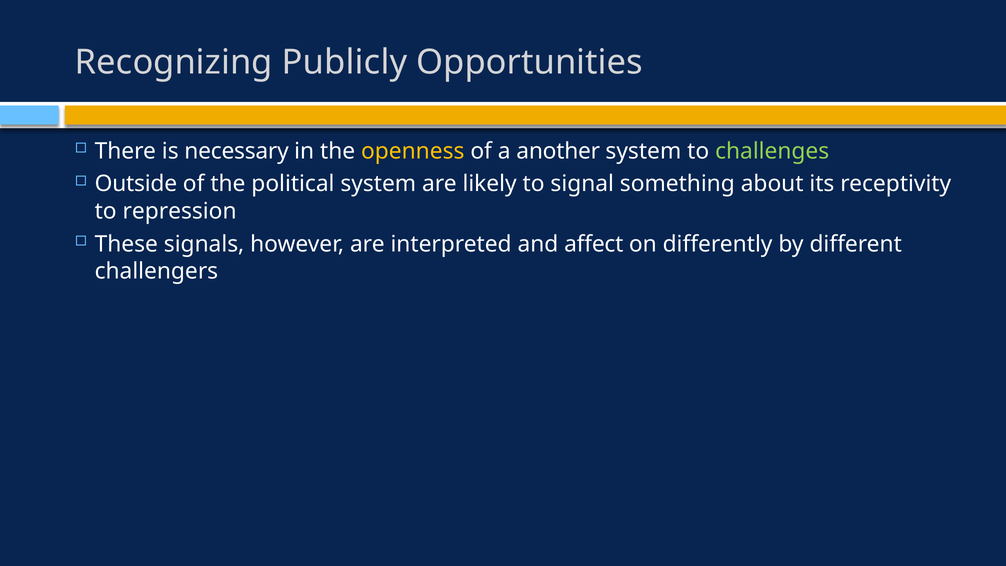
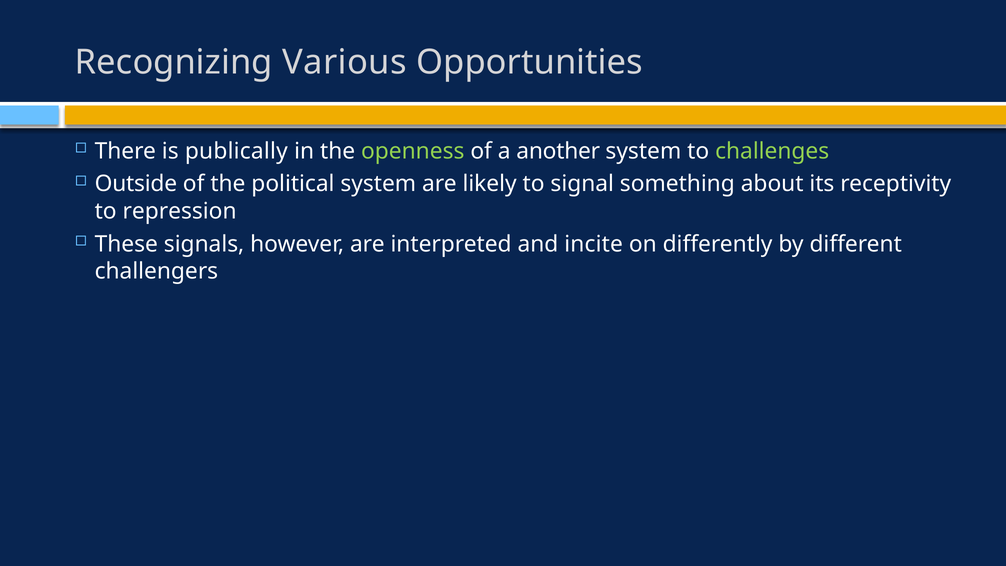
Publicly: Publicly -> Various (344, 62)
necessary: necessary -> publically (236, 151)
openness colour: yellow -> light green (413, 151)
affect: affect -> incite (594, 244)
